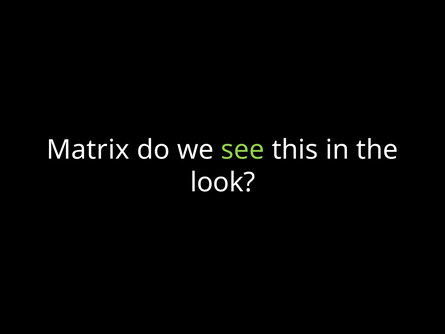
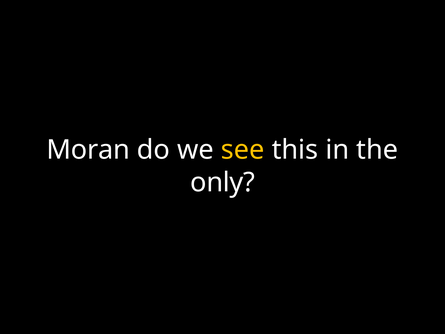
Matrix: Matrix -> Moran (88, 150)
see colour: light green -> yellow (243, 150)
look: look -> only (223, 182)
